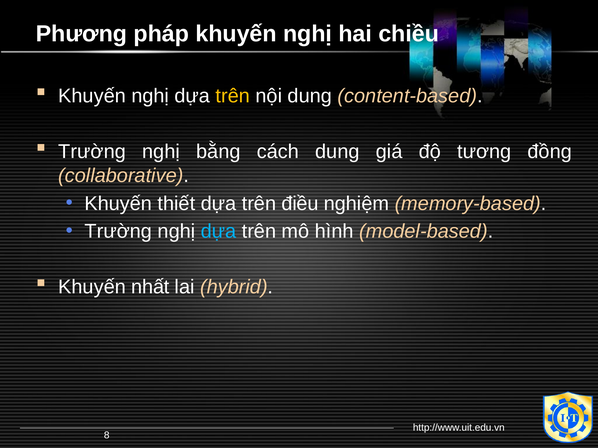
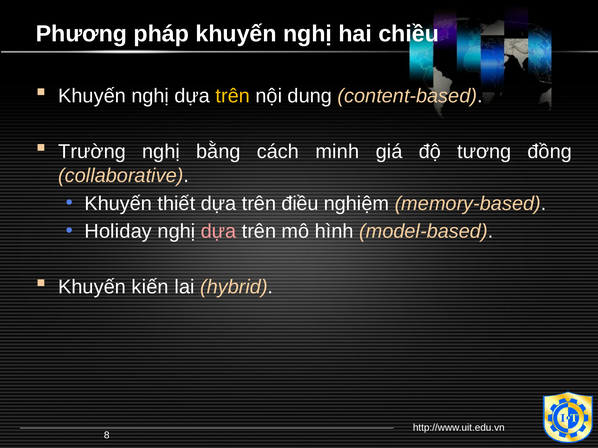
cách dung: dung -> minh (337, 152)
Trường: Trường -> Holiday (118, 232)
dựa colour: light blue -> pink (218, 232)
nhất: nhất -> kiến (150, 287)
